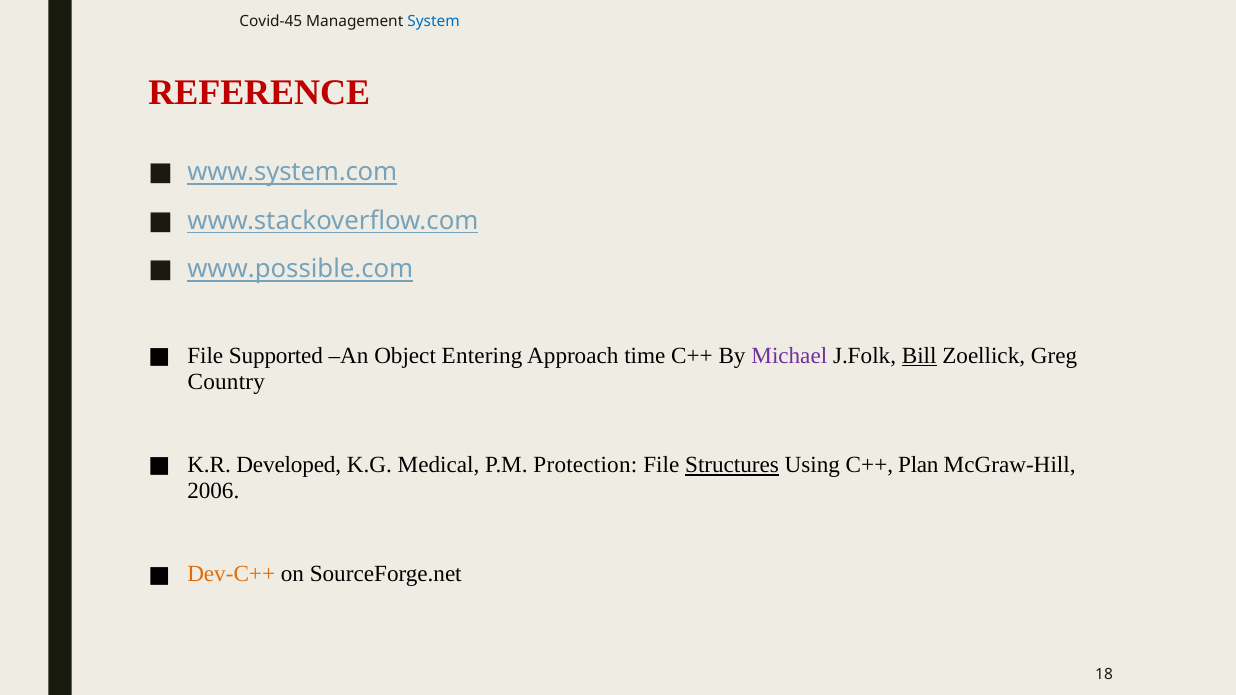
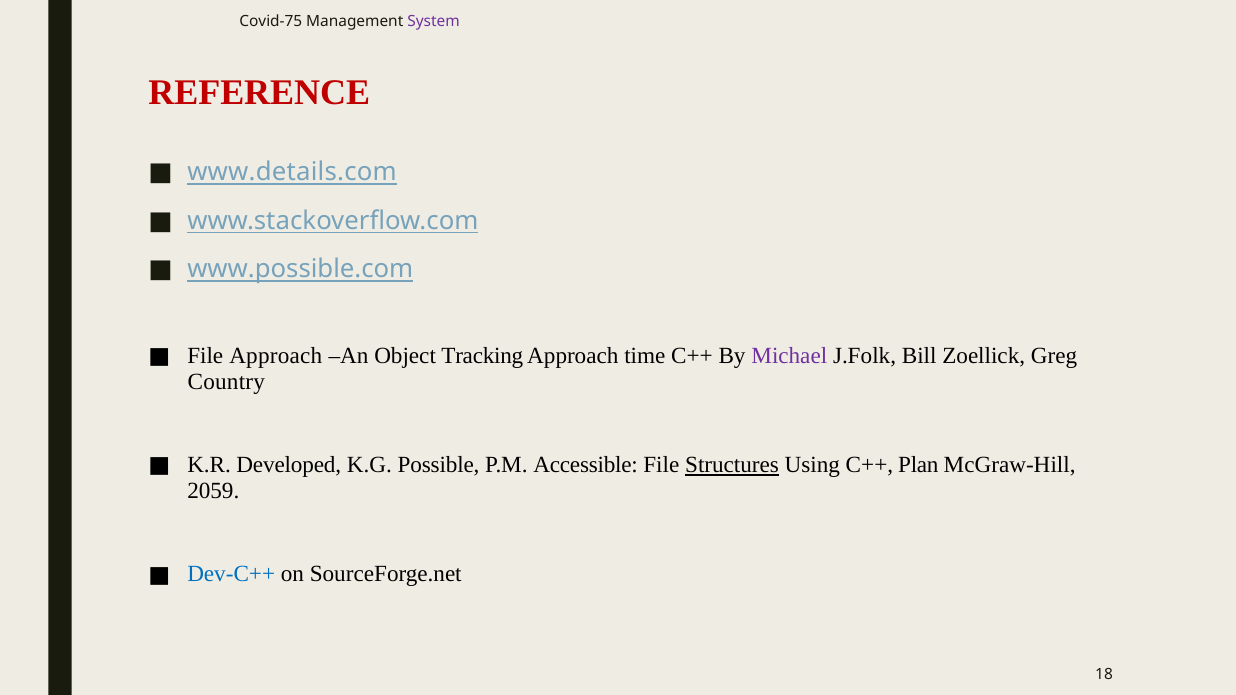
Covid-45: Covid-45 -> Covid-75 (271, 22)
System colour: blue -> purple (434, 22)
www.system.com: www.system.com -> www.details.com (292, 172)
File Supported: Supported -> Approach (276, 356)
Entering: Entering -> Tracking (482, 356)
Bill underline: present -> none (919, 356)
Medical: Medical -> Possible (439, 465)
Protection: Protection -> Accessible (586, 465)
2006: 2006 -> 2059 (213, 491)
Dev-C++ colour: orange -> blue (231, 574)
